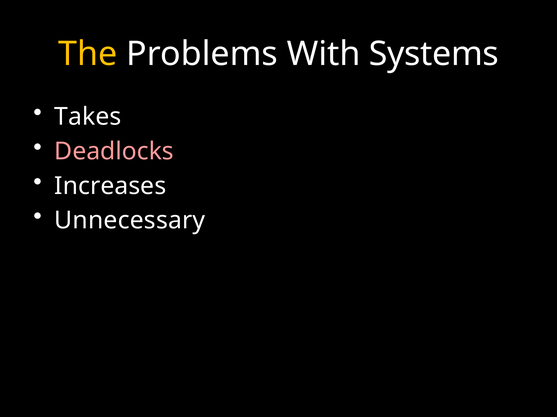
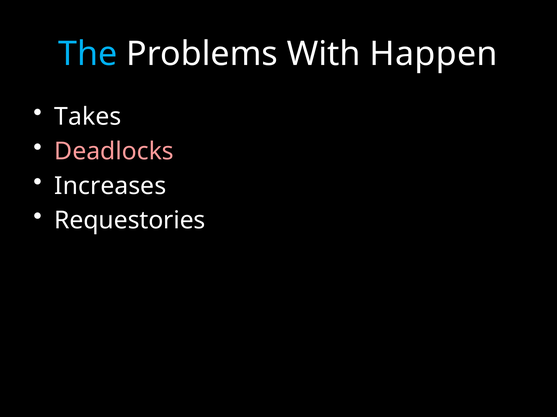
The colour: yellow -> light blue (88, 54)
Systems: Systems -> Happen (434, 54)
Unnecessary: Unnecessary -> Requestories (130, 221)
